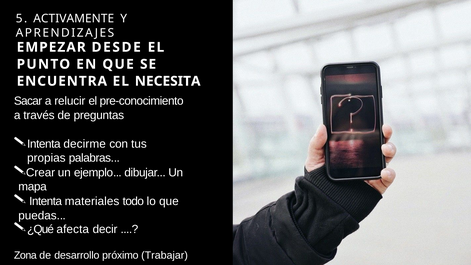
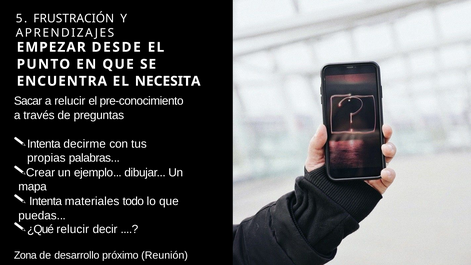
ACTIVAMENTE: ACTIVAMENTE -> FRUSTRACIÓN (74, 19)
¿Qué afecta: afecta -> relucir (73, 229)
Trabajar: Trabajar -> Reunión (165, 255)
